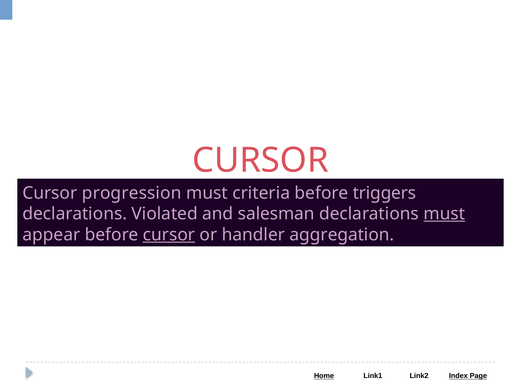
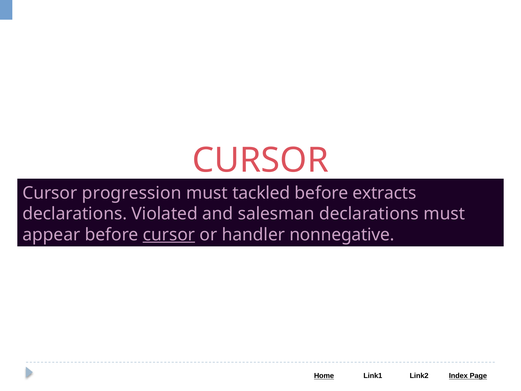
criteria: criteria -> tackled (261, 193)
triggers: triggers -> extracts (384, 193)
must underline: present -> none (444, 214)
aggregation: aggregation -> nonnegative (342, 235)
